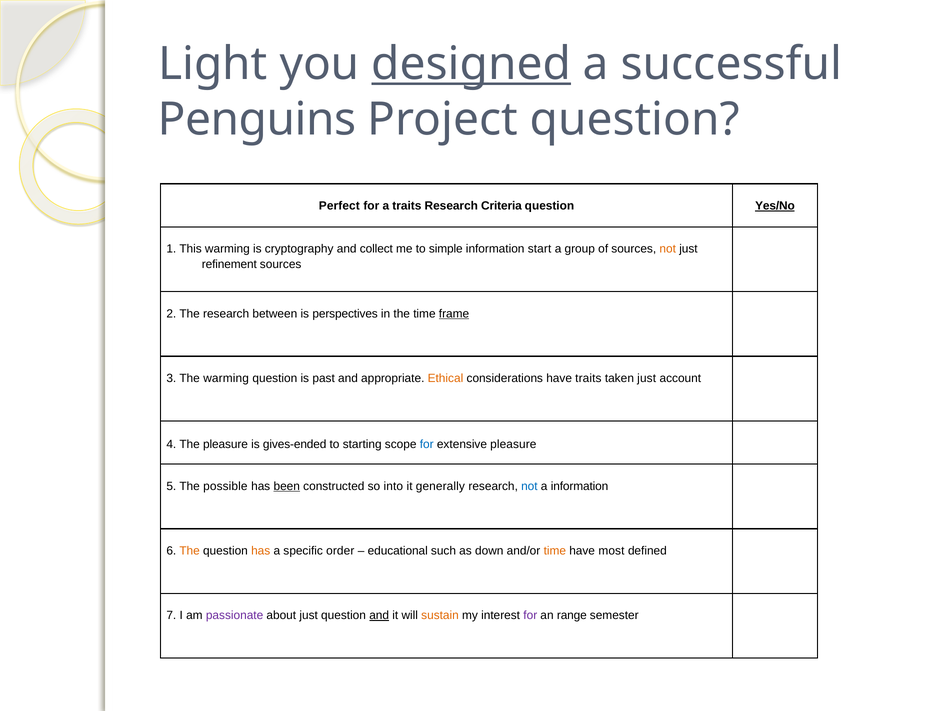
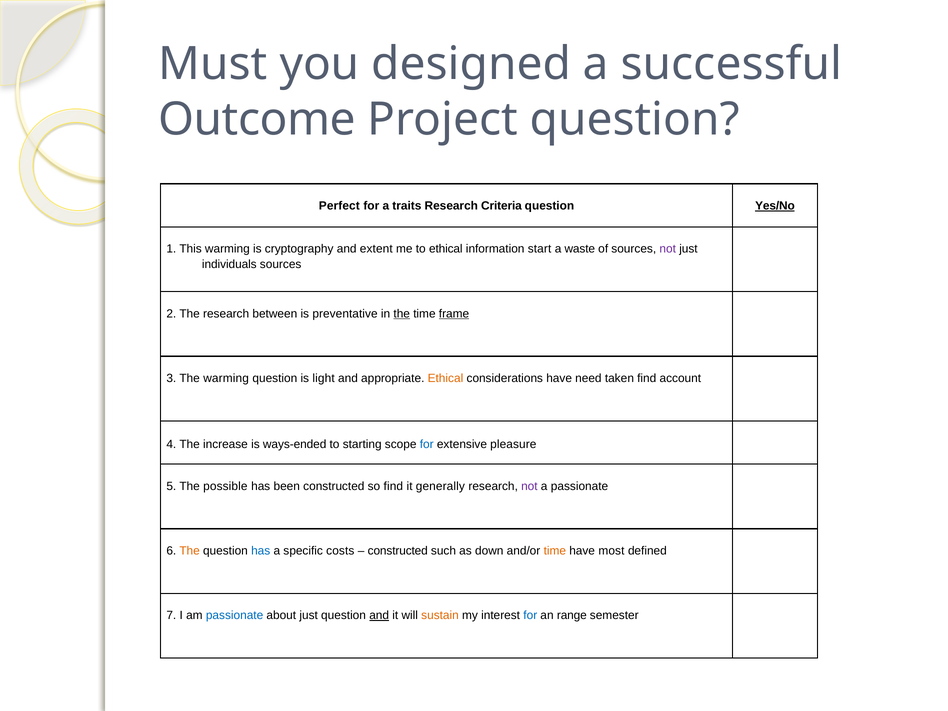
Light: Light -> Must (213, 64)
designed underline: present -> none (471, 64)
Penguins: Penguins -> Outcome (257, 119)
collect: collect -> extent (376, 249)
to simple: simple -> ethical (446, 249)
group: group -> waste (580, 249)
not colour: orange -> purple (668, 249)
refinement: refinement -> individuals (229, 264)
perspectives: perspectives -> preventative (345, 314)
the underline: none -> present (402, 314)
past: past -> light (324, 378)
have traits: traits -> need (588, 378)
taken just: just -> find (647, 378)
The pleasure: pleasure -> increase (225, 444)
gives-ended: gives-ended -> ways-ended (295, 444)
been underline: present -> none (287, 486)
so into: into -> find (393, 486)
not colour: blue -> purple (529, 486)
a information: information -> passionate (579, 486)
has colour: orange -> blue (261, 551)
order: order -> costs (340, 551)
educational: educational -> constructed (398, 551)
passionate colour: purple -> blue (235, 615)
for colour: purple -> blue (530, 615)
